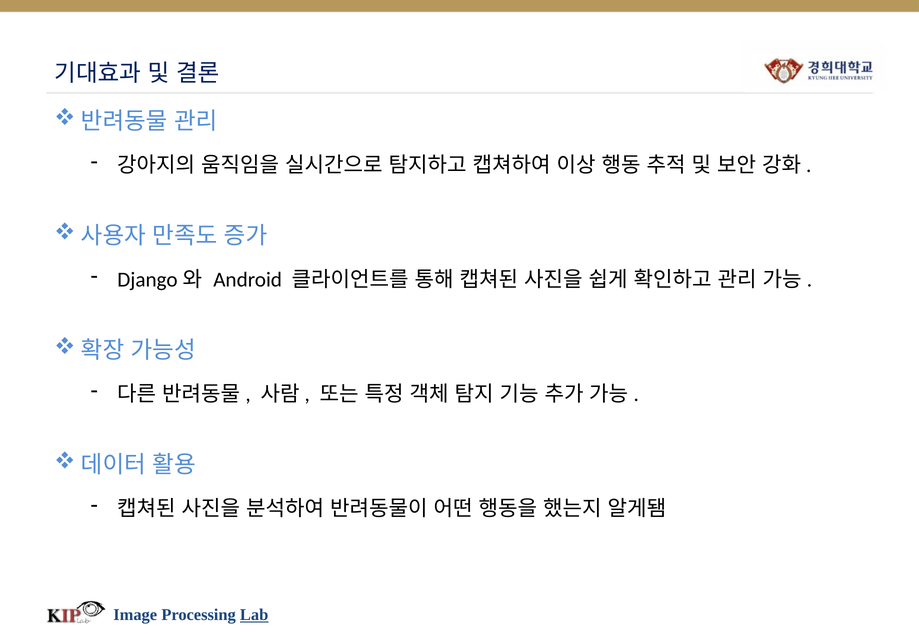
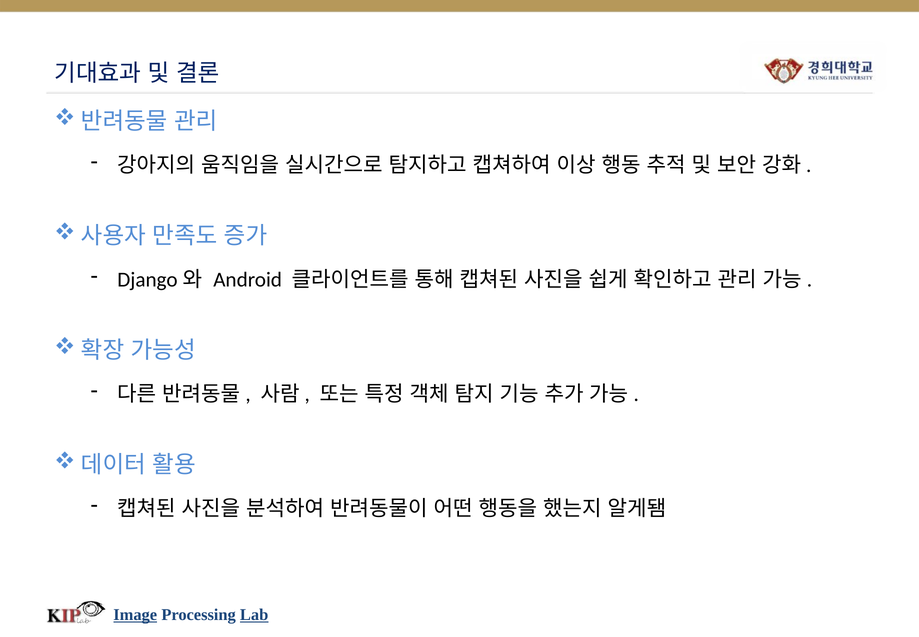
Image underline: none -> present (135, 614)
